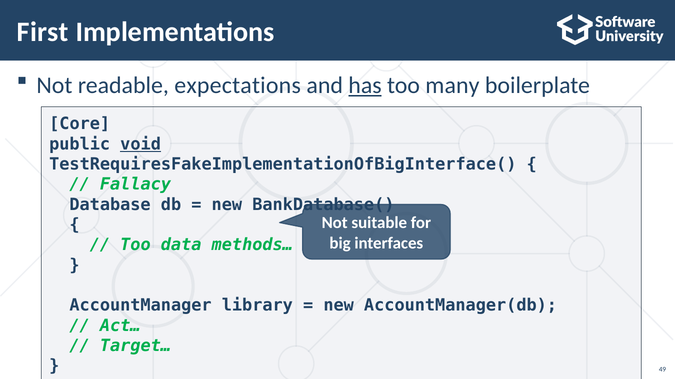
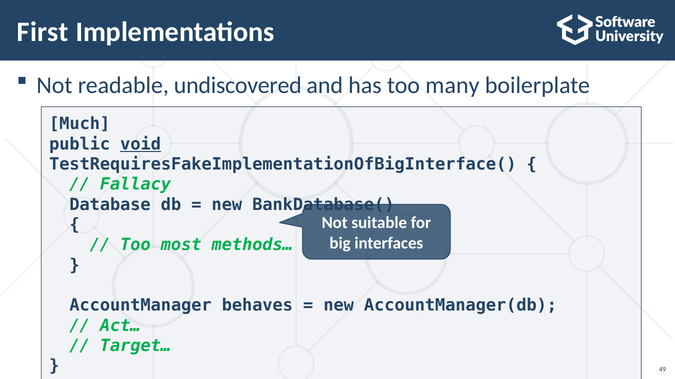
expectations: expectations -> undiscovered (238, 86)
has underline: present -> none (365, 86)
Core: Core -> Much (80, 124)
data: data -> most (181, 245)
library: library -> behaves (257, 306)
